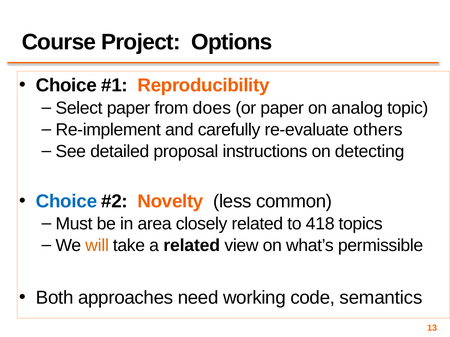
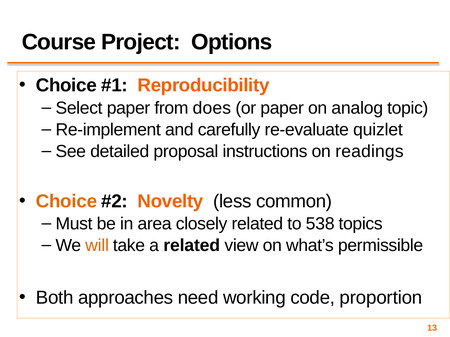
others: others -> quizlet (378, 130)
detecting: detecting -> readings (369, 152)
Choice colour: blue -> orange (66, 201)
418: 418 -> 538 (320, 224)
semantics: semantics -> proportion (381, 298)
